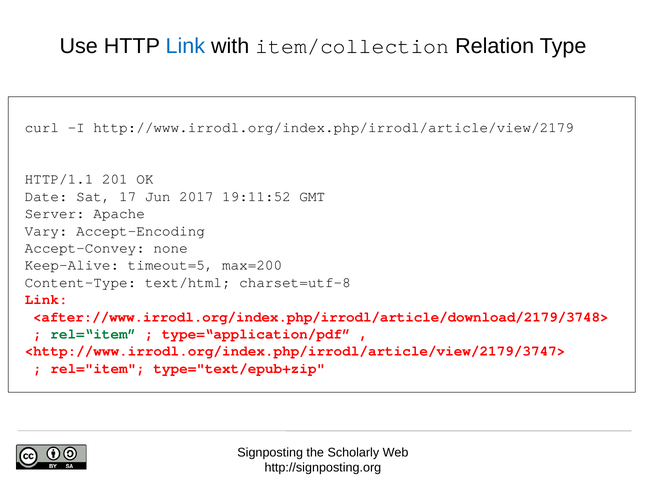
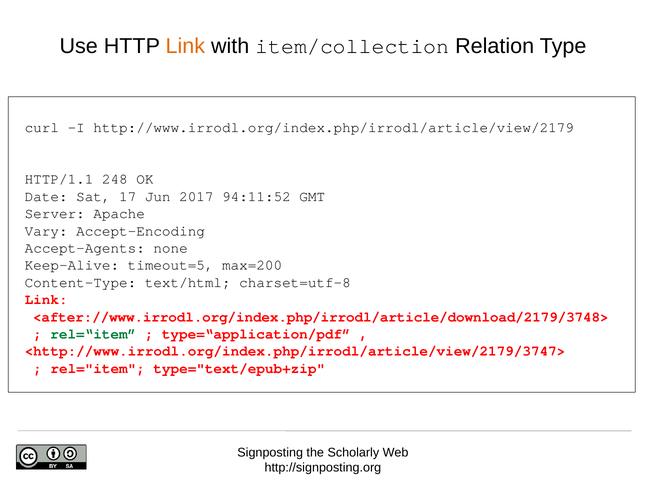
Link colour: blue -> orange (185, 46)
201: 201 -> 248 (115, 179)
19:11:52: 19:11:52 -> 94:11:52 (256, 197)
Accept-Convey: Accept-Convey -> Accept-Agents (85, 248)
